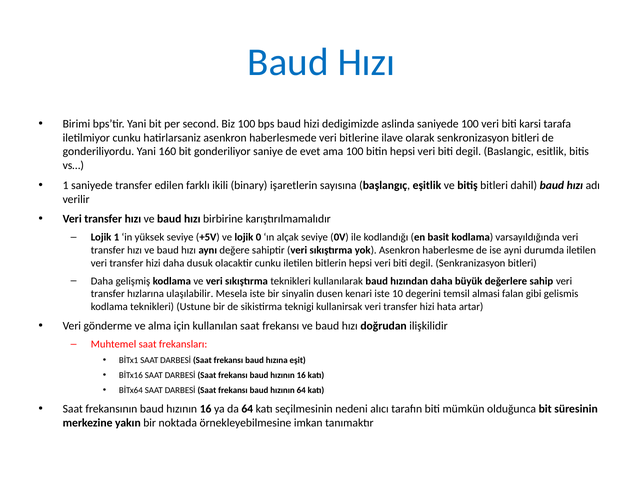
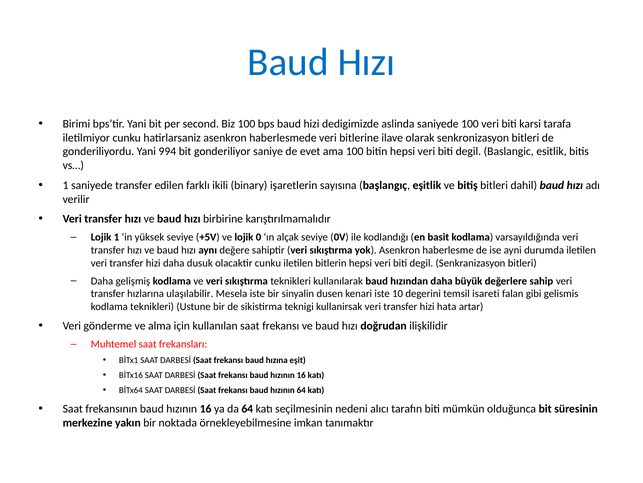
160: 160 -> 994 (167, 151)
almasi: almasi -> isareti (486, 293)
